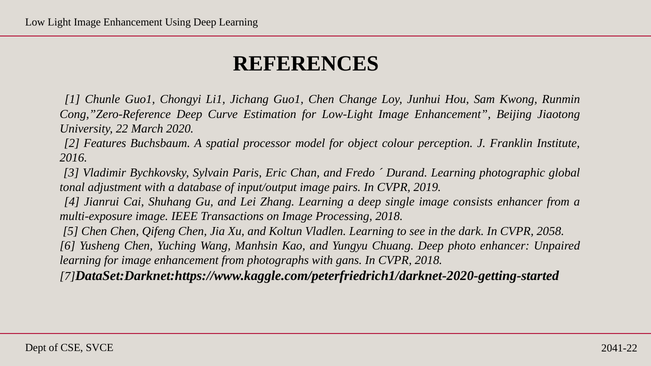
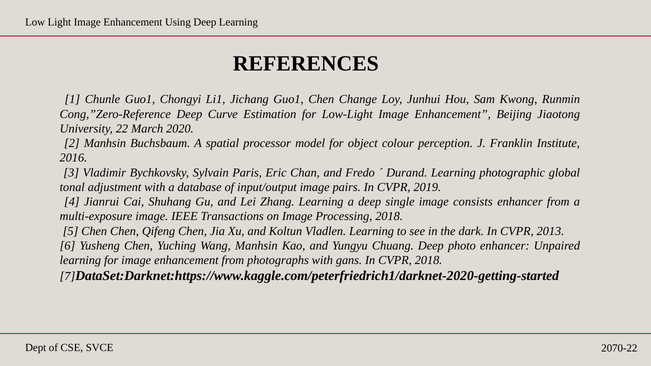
2 Features: Features -> Manhsin (105, 143)
2058: 2058 -> 2013 (550, 231)
2041-22: 2041-22 -> 2070-22 (619, 348)
